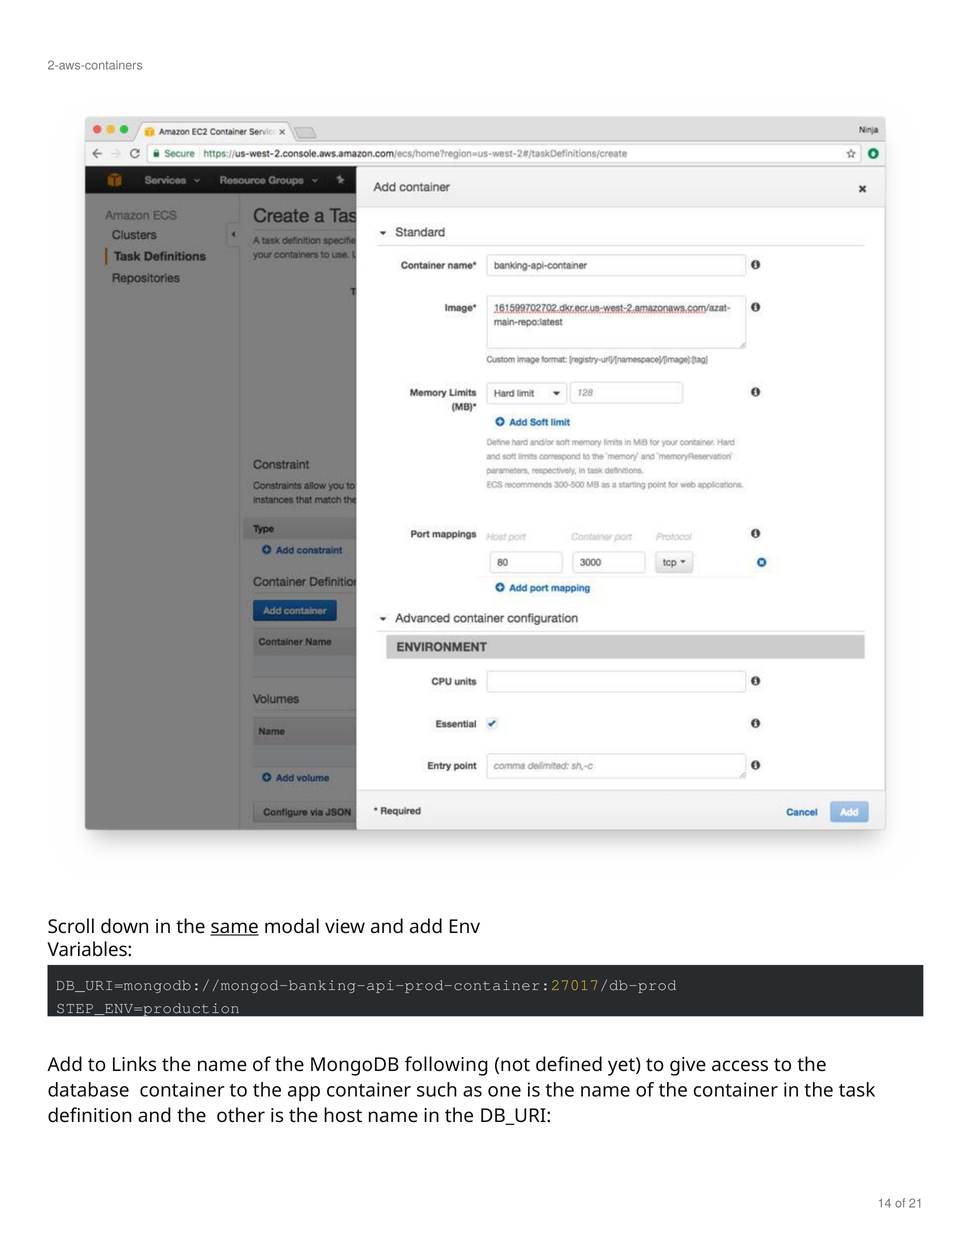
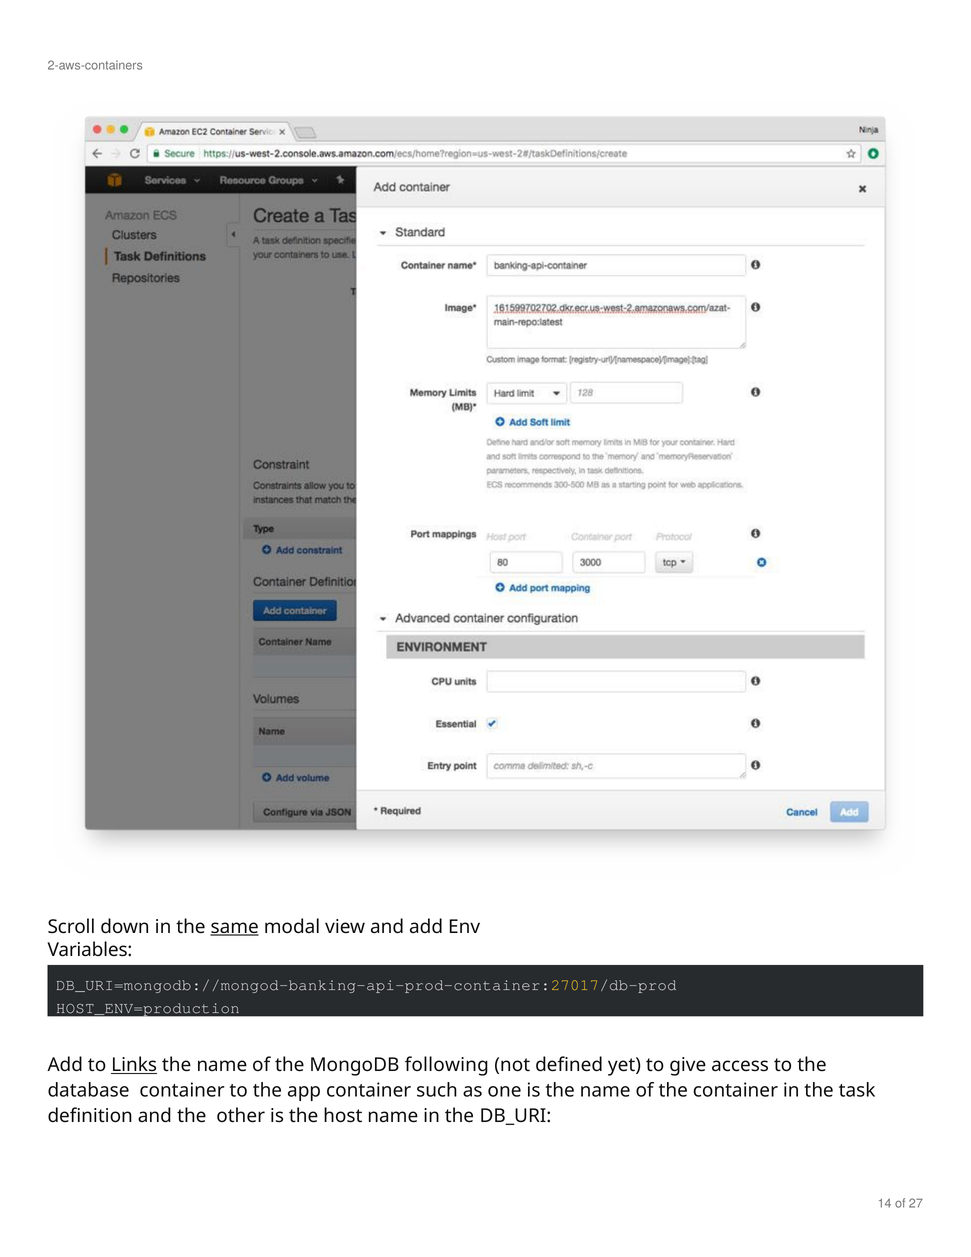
STEP_ENV=production: STEP_ENV=production -> HOST_ENV=production (148, 1008)
Links underline: none -> present (134, 1065)
21: 21 -> 27 (916, 1203)
